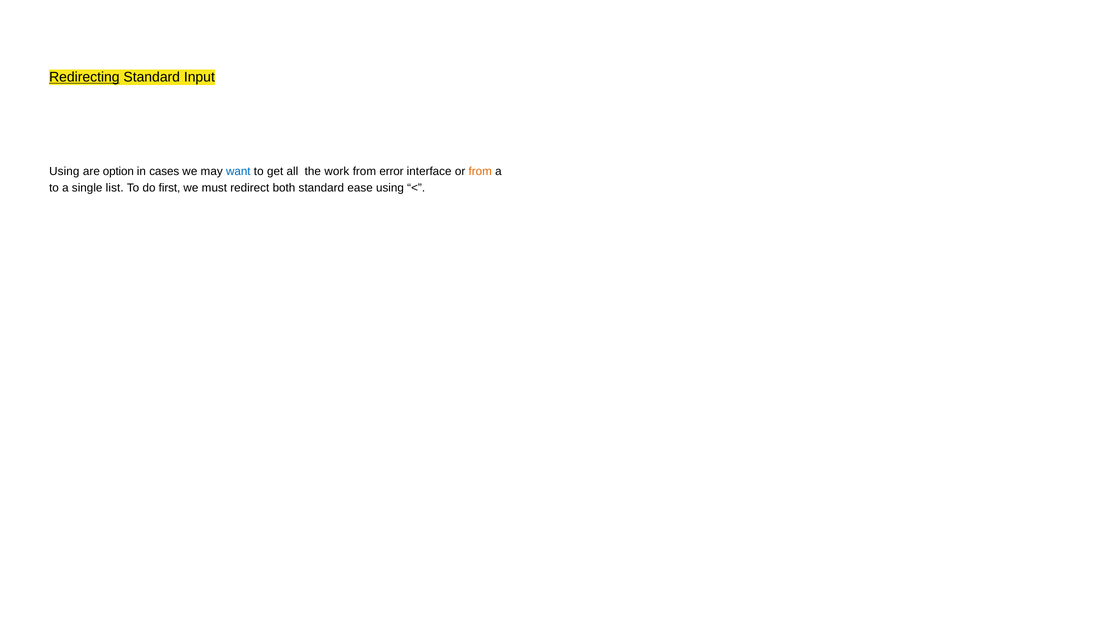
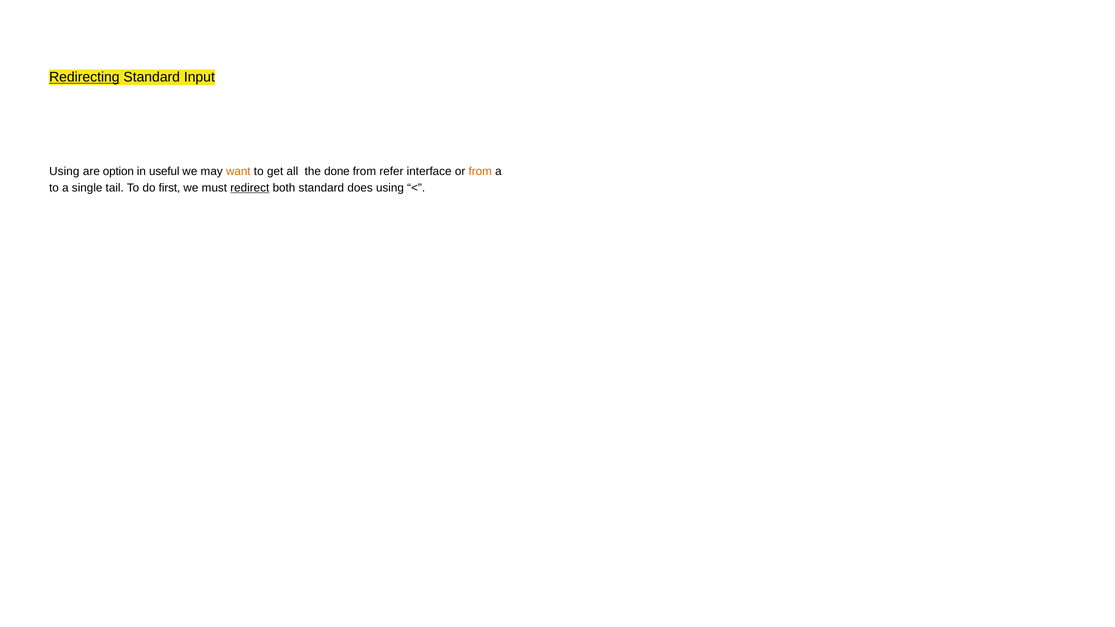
cases: cases -> useful (164, 172)
want colour: blue -> orange (238, 172)
work: work -> done (337, 172)
error: error -> refer (391, 172)
list: list -> tail (115, 188)
redirect underline: none -> present (250, 188)
ease: ease -> does (360, 188)
